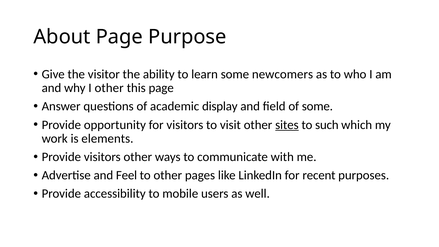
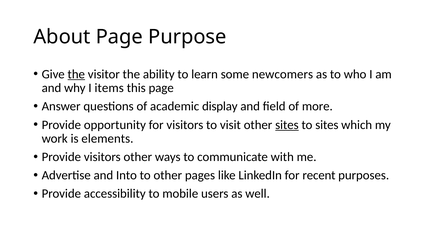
the underline: none -> present (76, 74)
I other: other -> items (109, 88)
of some: some -> more (317, 106)
to such: such -> sites (327, 125)
Feel: Feel -> Into (126, 175)
